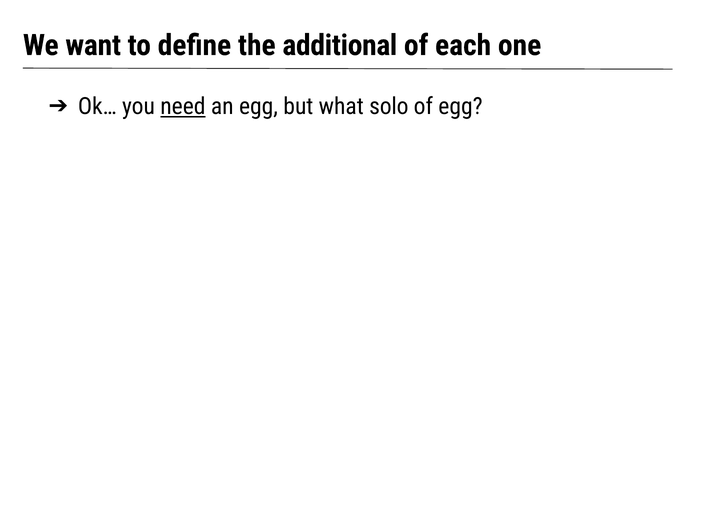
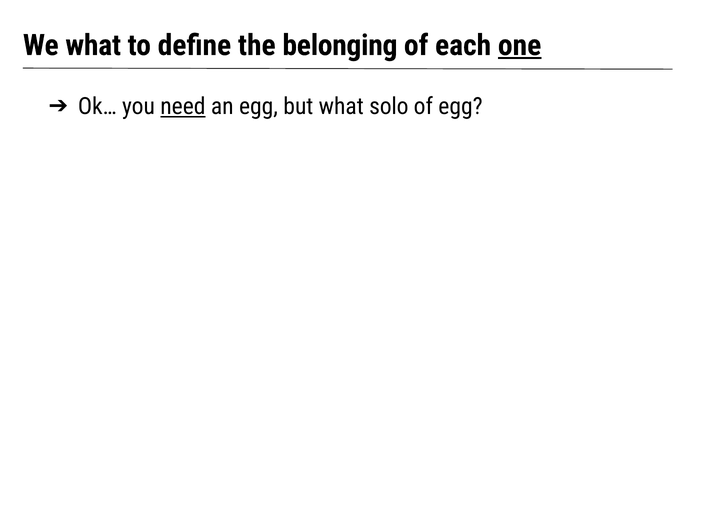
We want: want -> what (93, 45)
additional: additional -> belonging (340, 45)
one underline: none -> present (520, 45)
